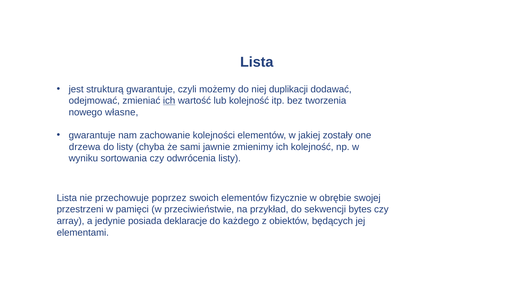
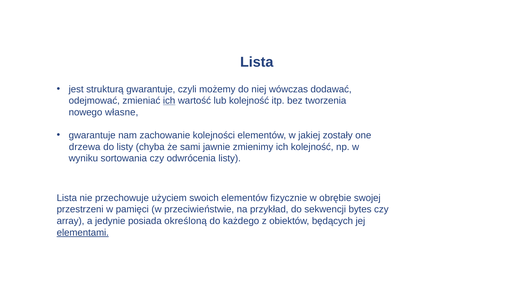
duplikacji: duplikacji -> wówczas (288, 89)
poprzez: poprzez -> użyciem (169, 198)
deklaracje: deklaracje -> określoną (186, 221)
elementami underline: none -> present (83, 233)
